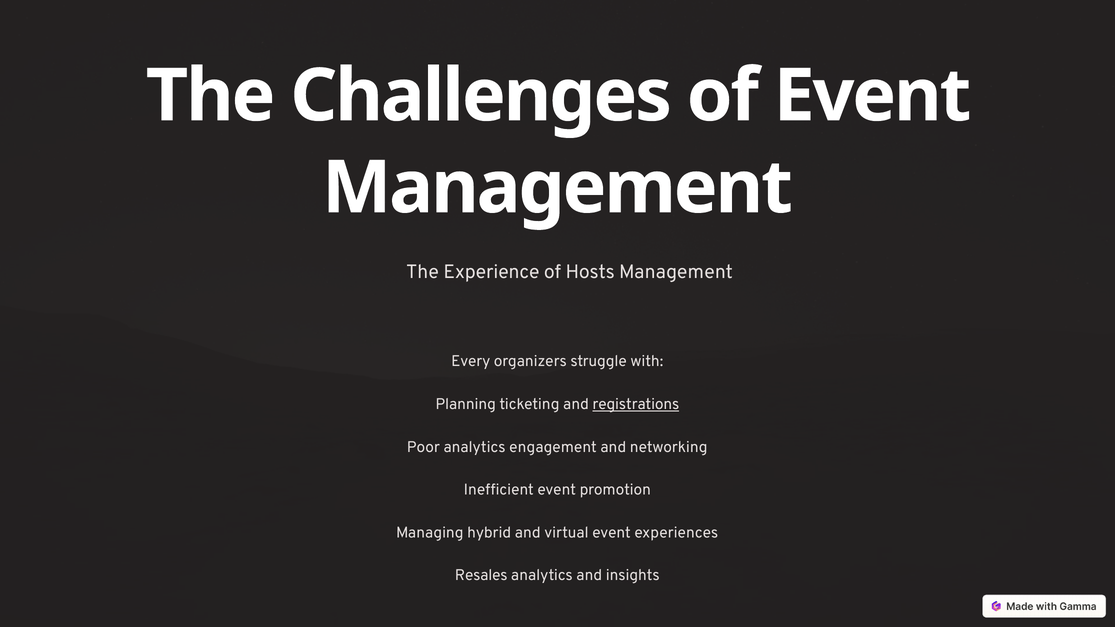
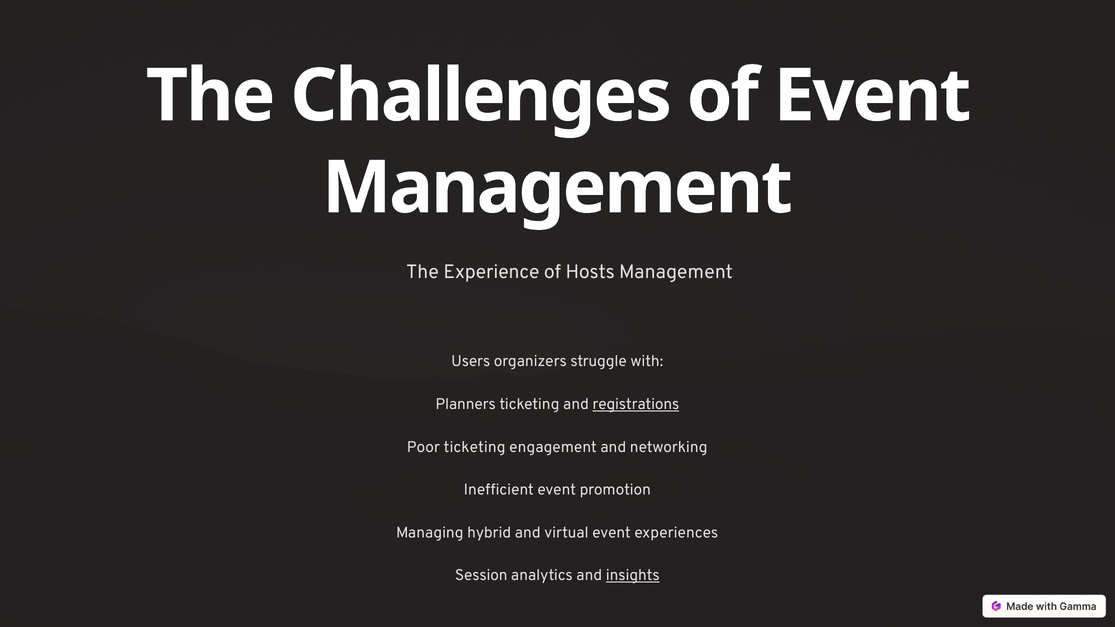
Every: Every -> Users (471, 361)
Planning: Planning -> Planners (466, 404)
Poor analytics: analytics -> ticketing (475, 447)
Resales: Resales -> Session (481, 575)
insights underline: none -> present (633, 575)
